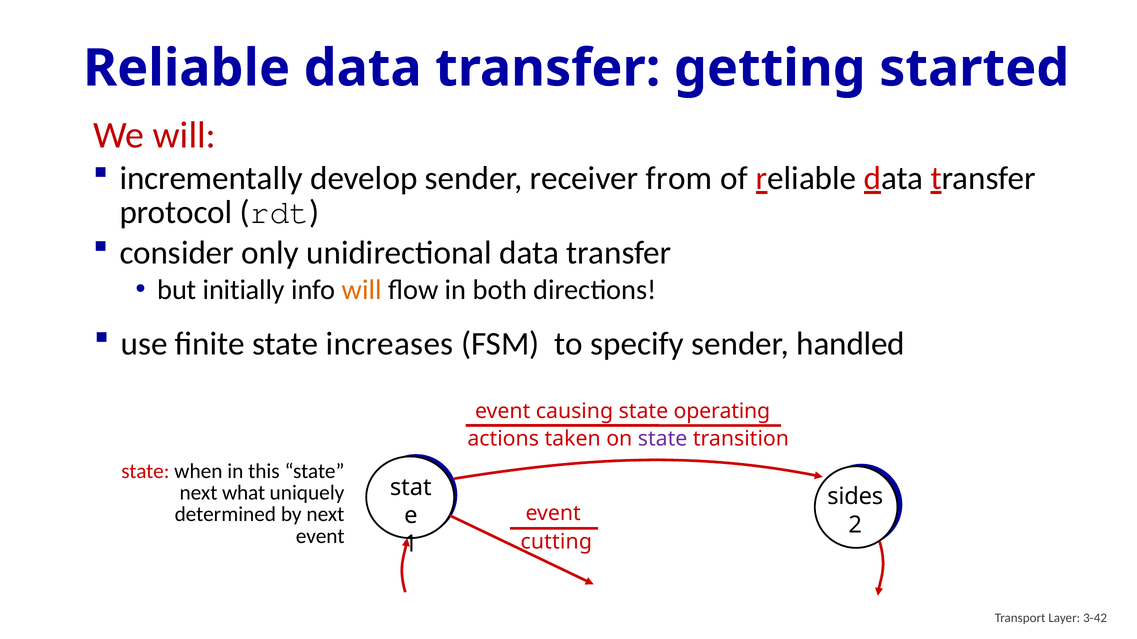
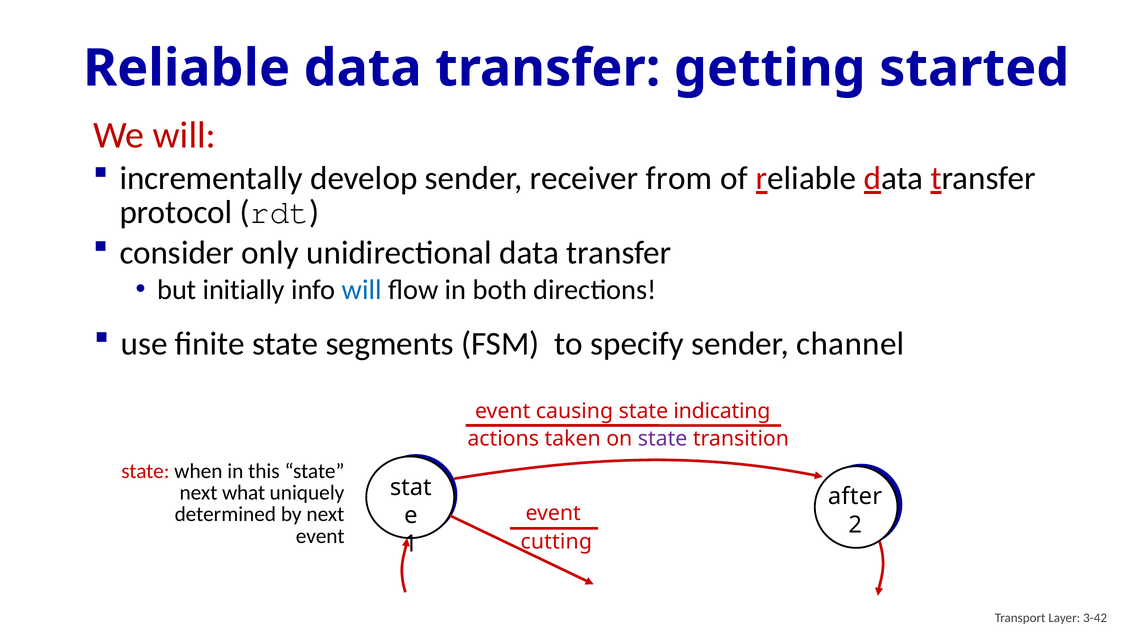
will colour: orange -> blue (362, 290)
increases: increases -> segments (390, 344)
handled: handled -> channel (850, 344)
operating: operating -> indicating (722, 412)
sides: sides -> after (855, 497)
